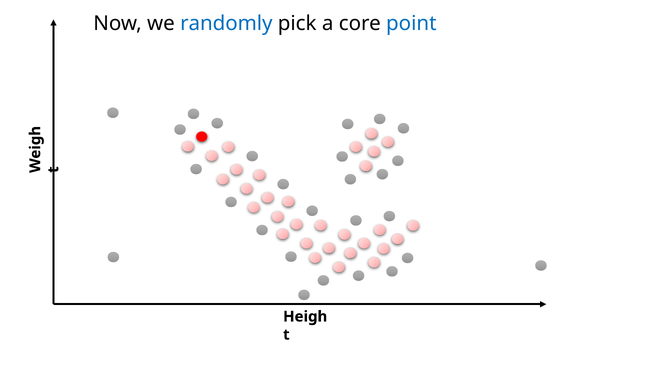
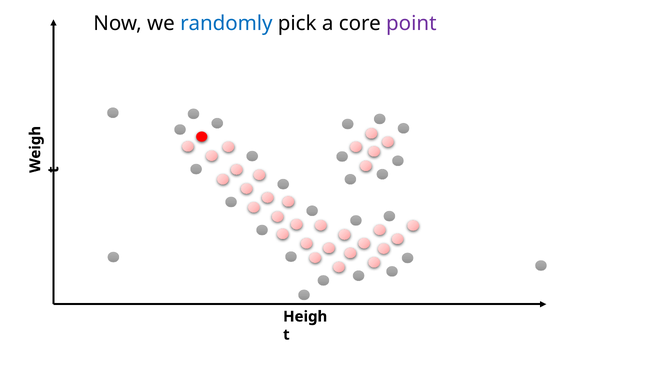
point colour: blue -> purple (411, 23)
